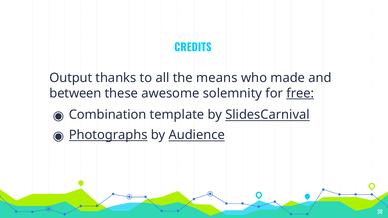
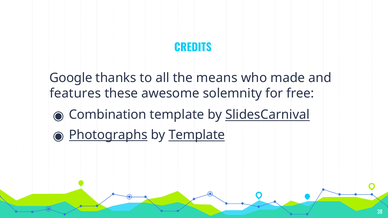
Output: Output -> Google (71, 78)
between: between -> features (75, 93)
free underline: present -> none (300, 93)
by Audience: Audience -> Template (197, 135)
